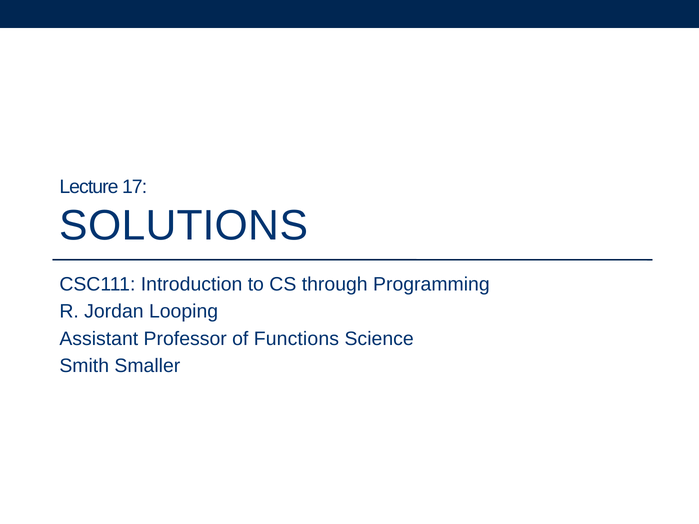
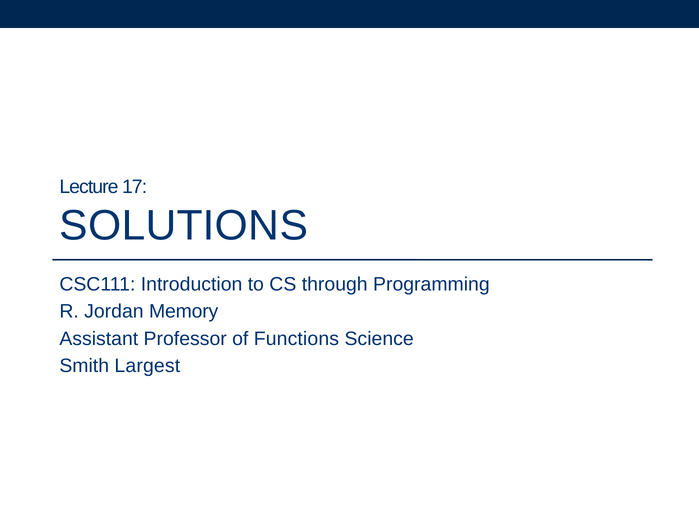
Looping: Looping -> Memory (184, 312)
Smaller: Smaller -> Largest (147, 366)
